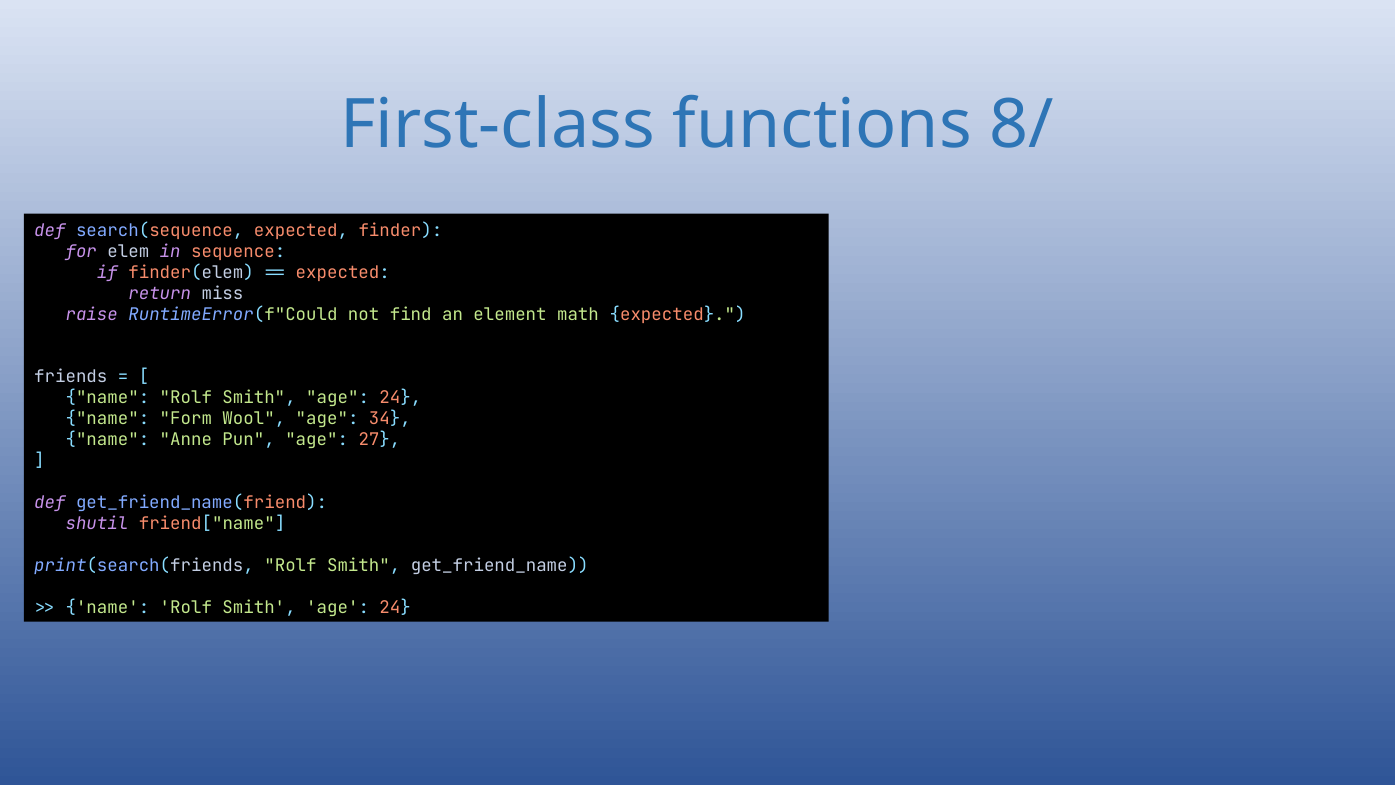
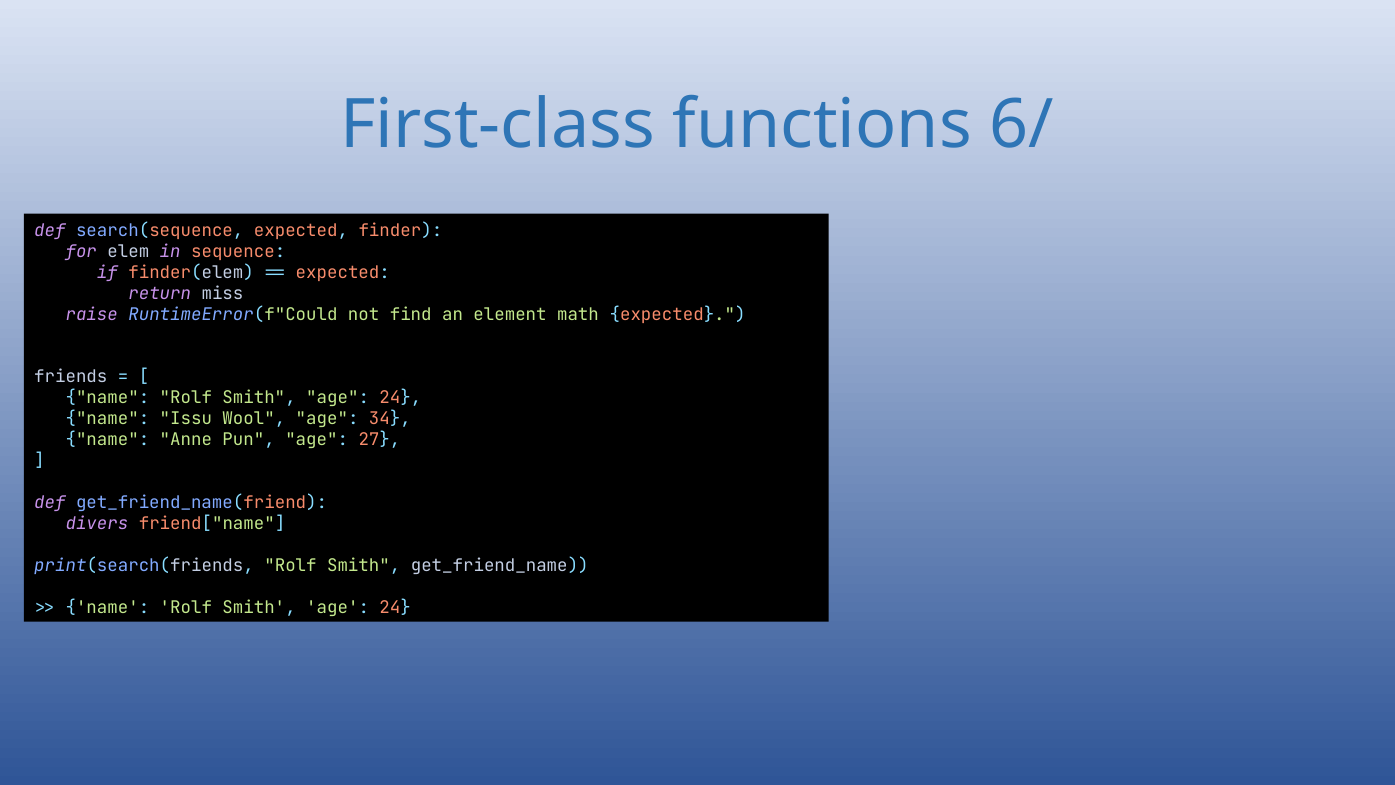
8/: 8/ -> 6/ (1022, 125)
Form: Form -> Issu (186, 419)
shutil: shutil -> divers (97, 523)
